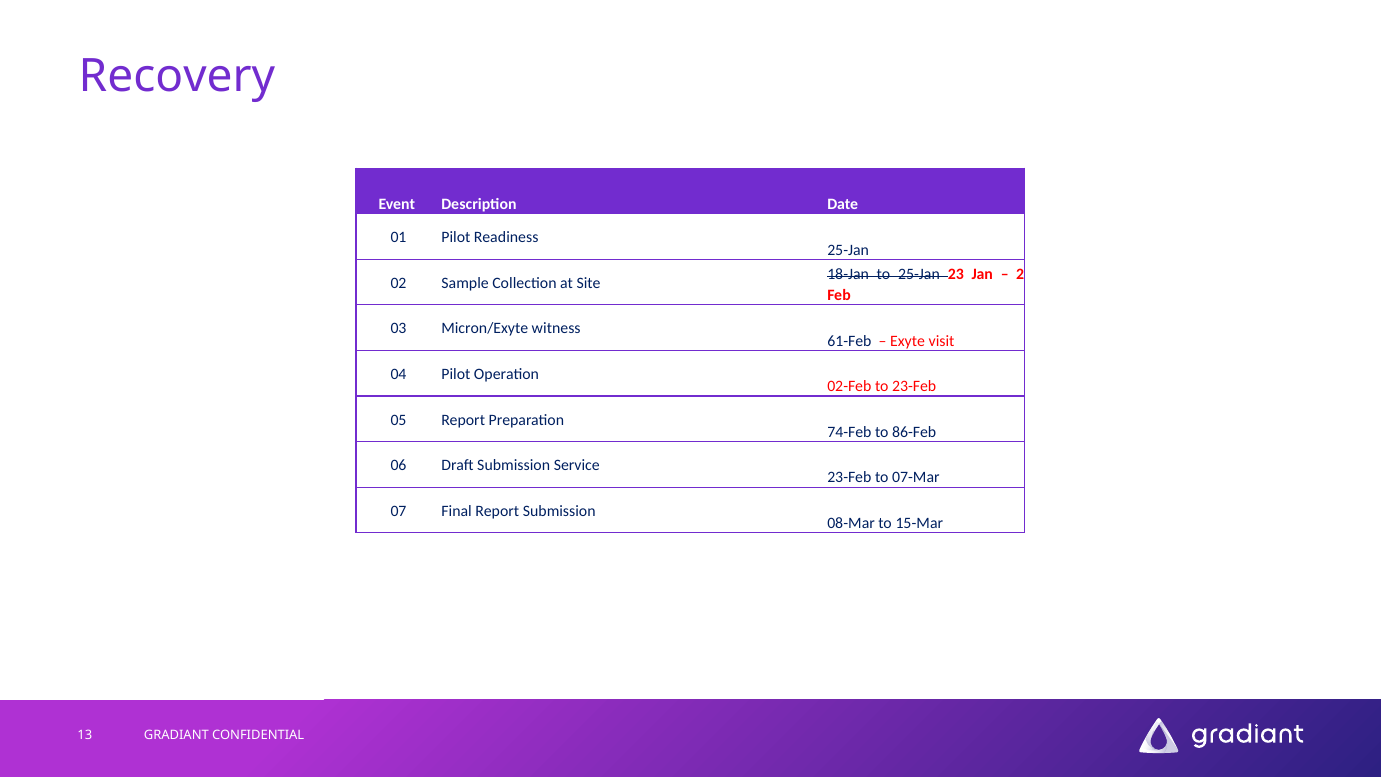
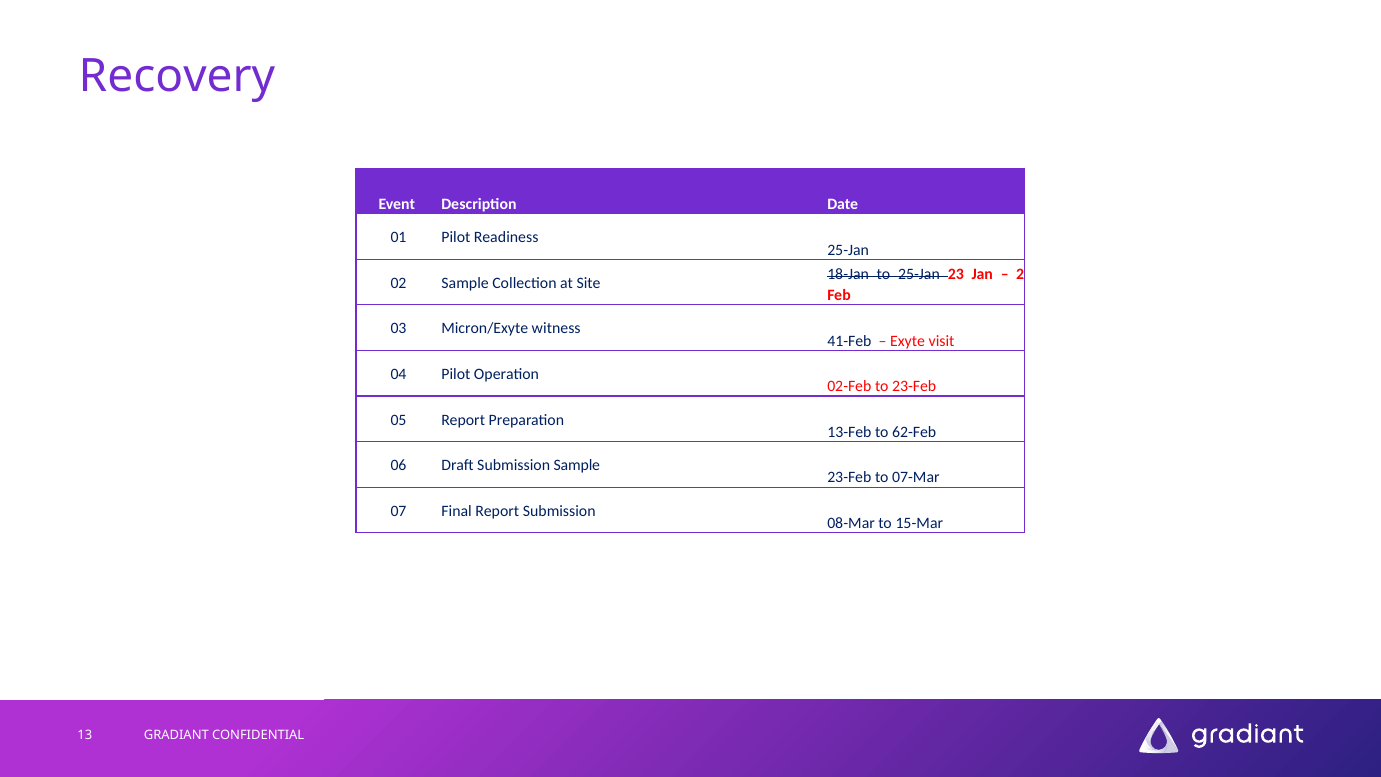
61-Feb: 61-Feb -> 41-Feb (849, 341)
74-Feb: 74-Feb -> 13-Feb (849, 432)
86-Feb: 86-Feb -> 62-Feb (914, 432)
Submission Service: Service -> Sample (577, 465)
